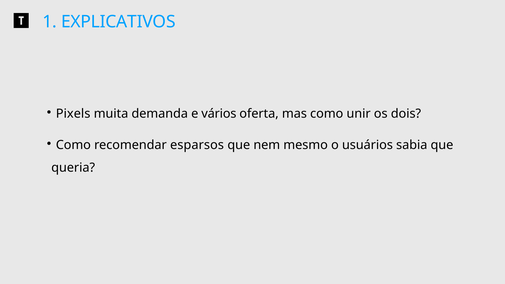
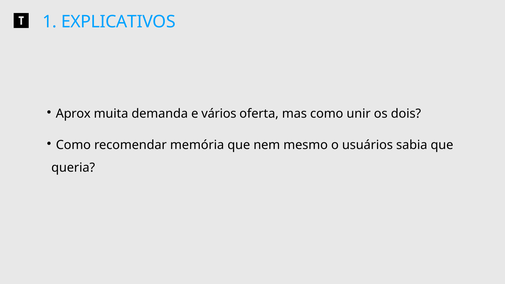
Pixels: Pixels -> Aprox (73, 114)
esparsos: esparsos -> memória (197, 145)
